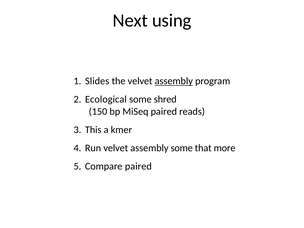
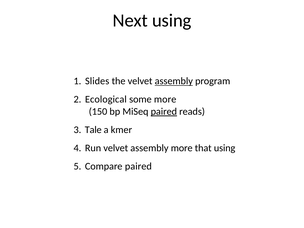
some shred: shred -> more (165, 99)
paired underline: none -> present (164, 111)
This: This -> Tale (93, 130)
assembly some: some -> more (182, 148)
that more: more -> using (225, 148)
